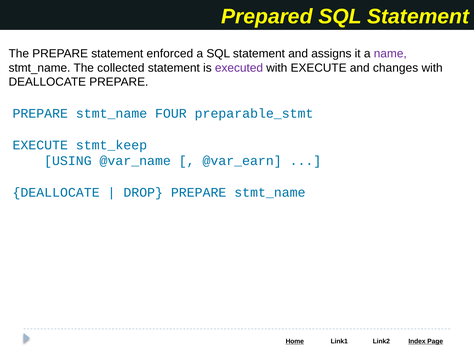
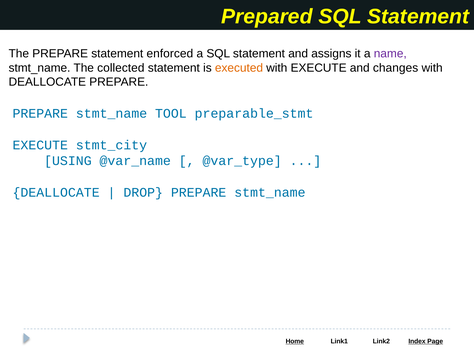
executed colour: purple -> orange (239, 68)
FOUR: FOUR -> TOOL (171, 114)
stmt_keep: stmt_keep -> stmt_city (112, 145)
@var_earn: @var_earn -> @var_type (242, 161)
